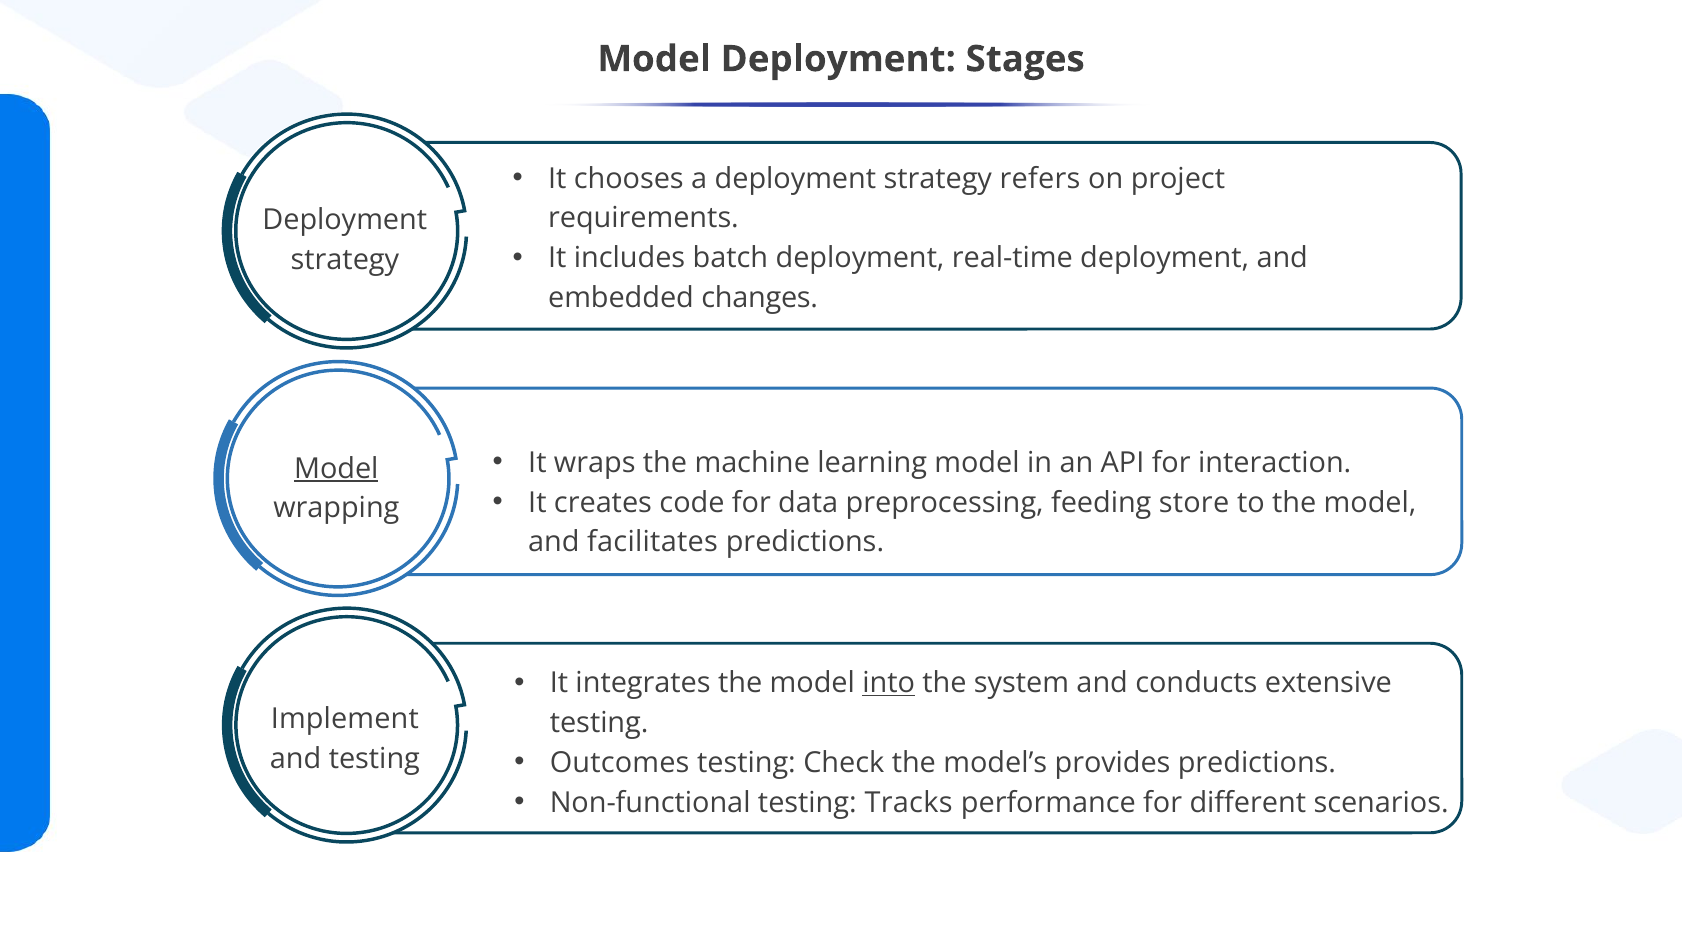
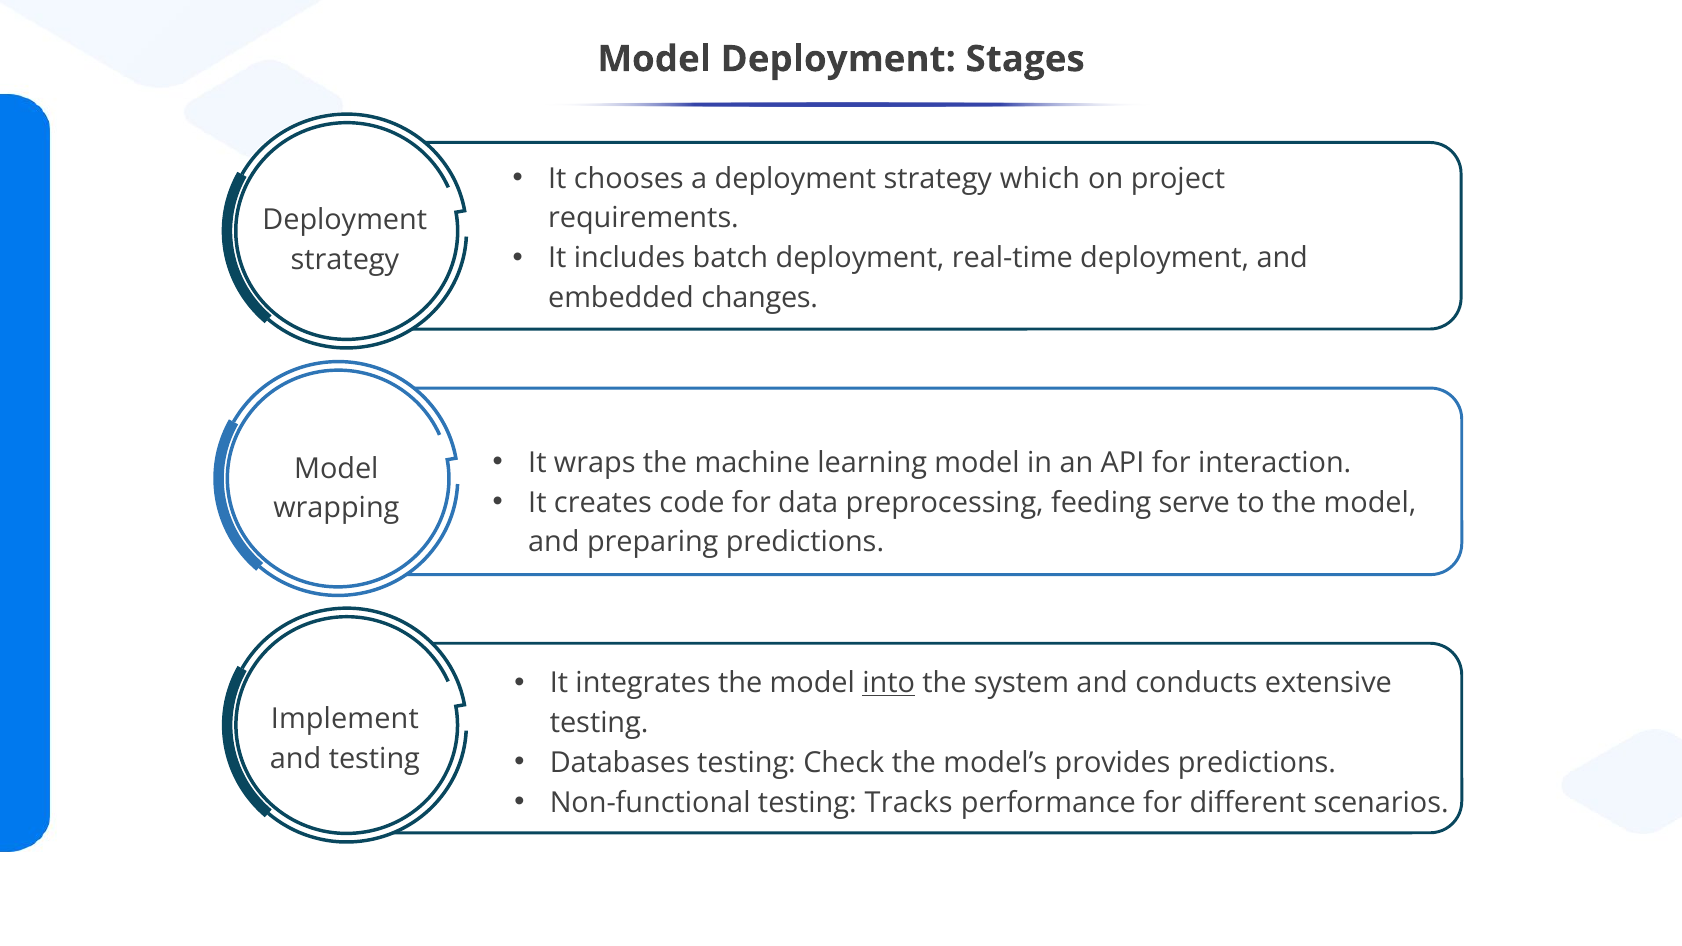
refers: refers -> which (1040, 179)
Model underline: present -> none (336, 469)
store: store -> serve (1194, 503)
facilitates: facilitates -> preparing (653, 543)
Outcomes: Outcomes -> Databases (620, 763)
